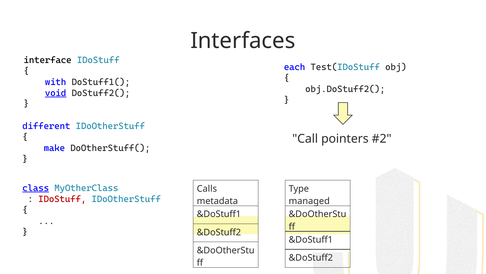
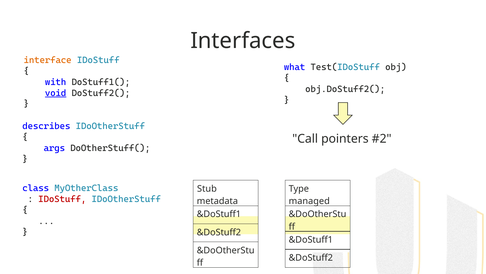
interface colour: black -> orange (48, 60)
each: each -> what (295, 67)
different: different -> describes (46, 126)
make: make -> args (54, 148)
class underline: present -> none (36, 188)
Calls: Calls -> Stub (207, 188)
